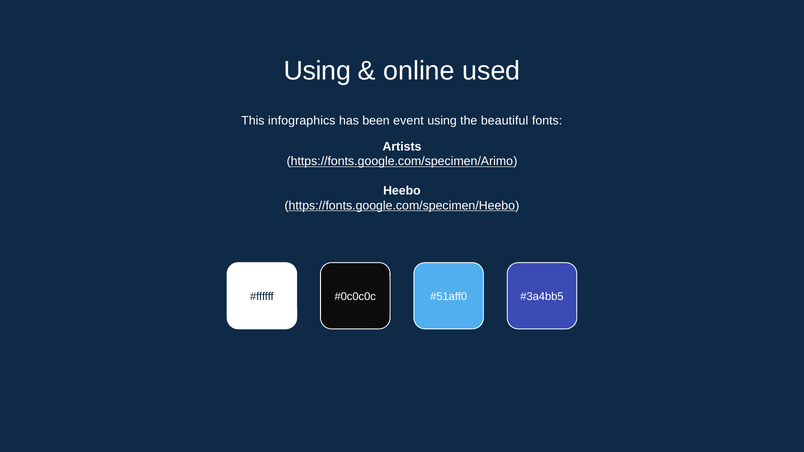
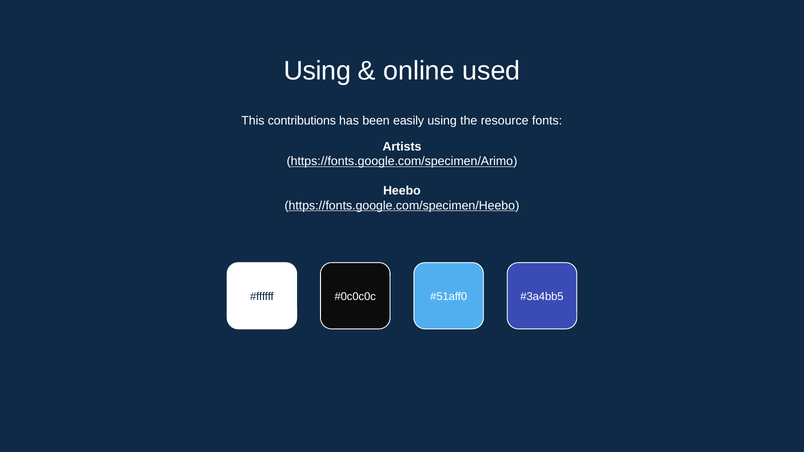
infographics: infographics -> contributions (302, 121)
event: event -> easily (409, 121)
beautiful: beautiful -> resource (505, 121)
